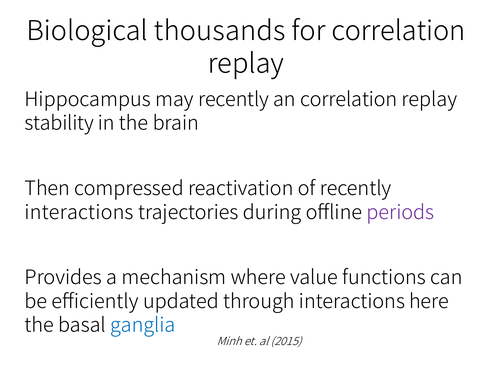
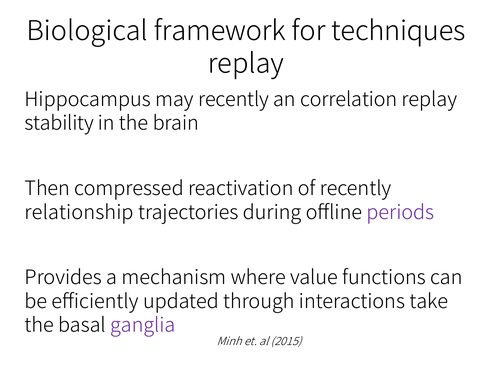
thousands: thousands -> framework (220, 31)
for correlation: correlation -> techniques (398, 31)
interactions: interactions -> relationship (79, 212)
here: here -> take (429, 301)
ganglia colour: blue -> purple (143, 325)
